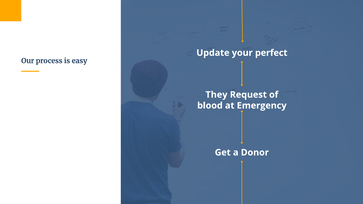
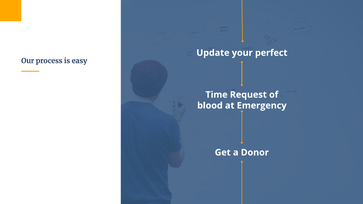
They: They -> Time (217, 95)
